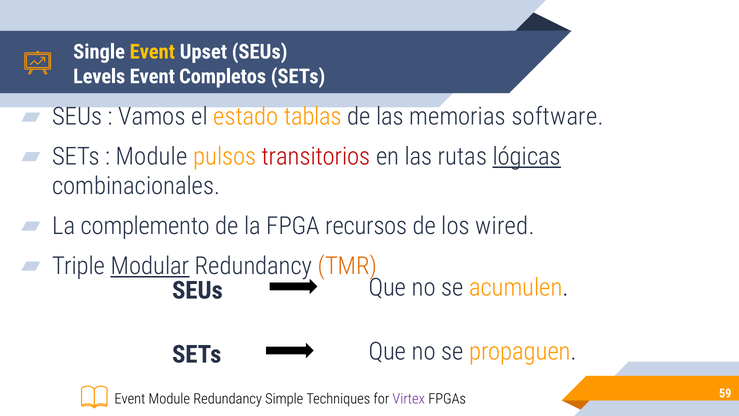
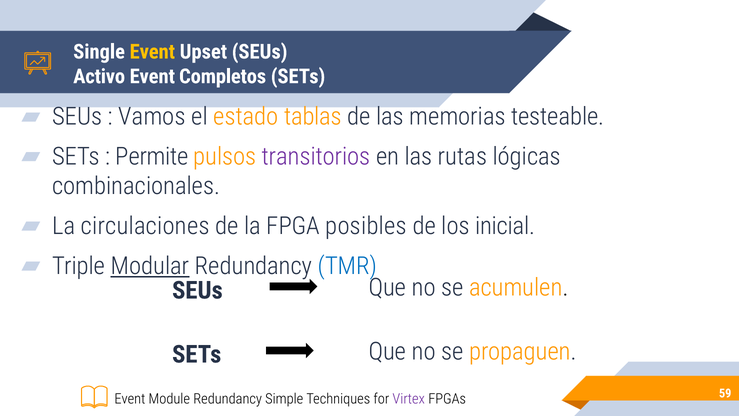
Levels: Levels -> Activo (99, 76)
software: software -> testeable (558, 117)
Module: Module -> Permite (152, 157)
transitorios colour: red -> purple (316, 157)
lógicas underline: present -> none (527, 157)
complemento: complemento -> circulaciones (145, 226)
recursos: recursos -> posibles (366, 226)
wired: wired -> inicial (505, 226)
TMR colour: orange -> blue (347, 266)
